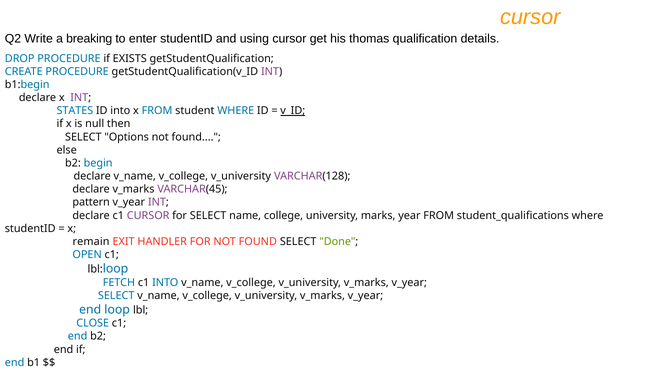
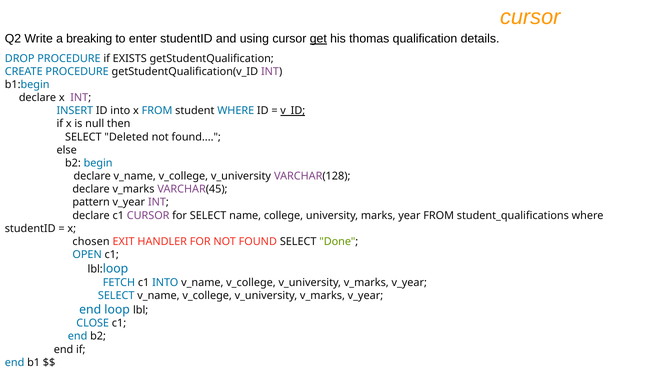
get underline: none -> present (318, 39)
STATES: STATES -> INSERT (75, 111)
Options: Options -> Deleted (127, 137)
remain: remain -> chosen (91, 241)
